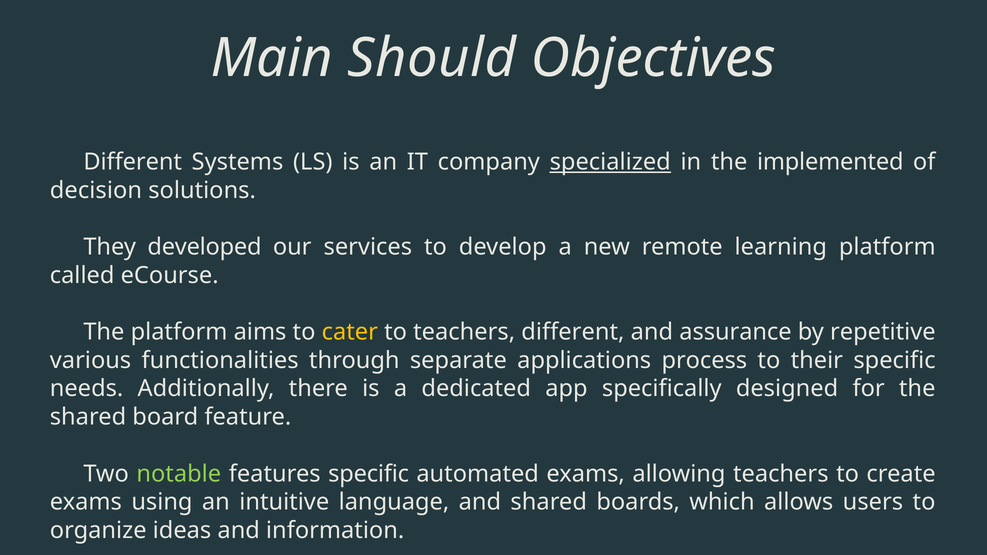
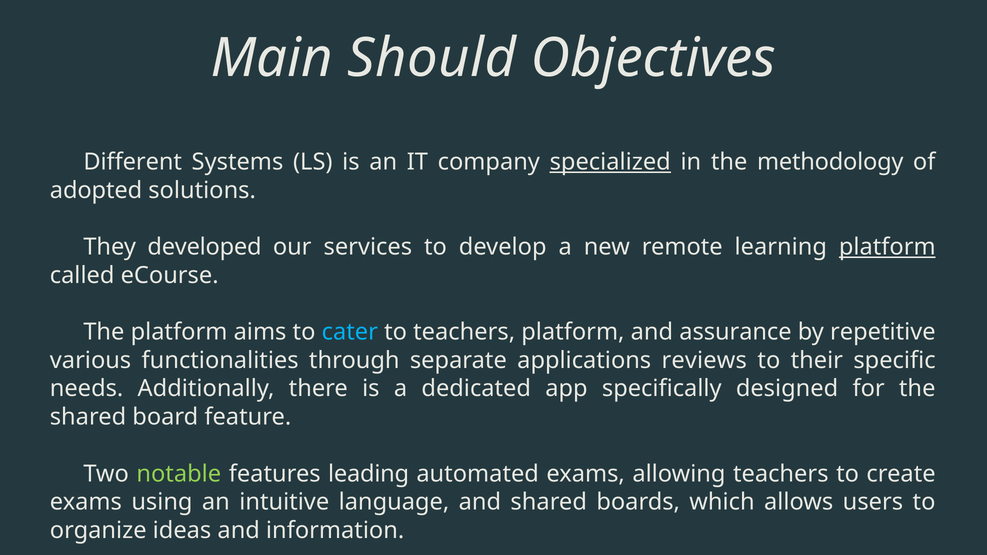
implemented: implemented -> methodology (830, 162)
decision: decision -> adopted (96, 190)
platform underline: none -> present (887, 247)
cater colour: yellow -> light blue (350, 332)
teachers different: different -> platform (573, 332)
process: process -> reviews (704, 360)
features specific: specific -> leading (369, 474)
